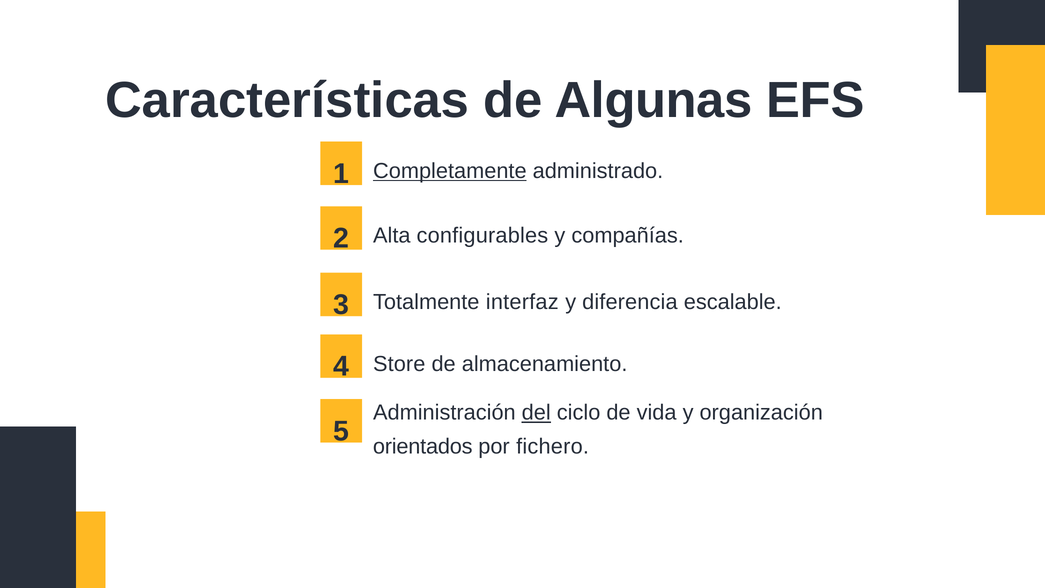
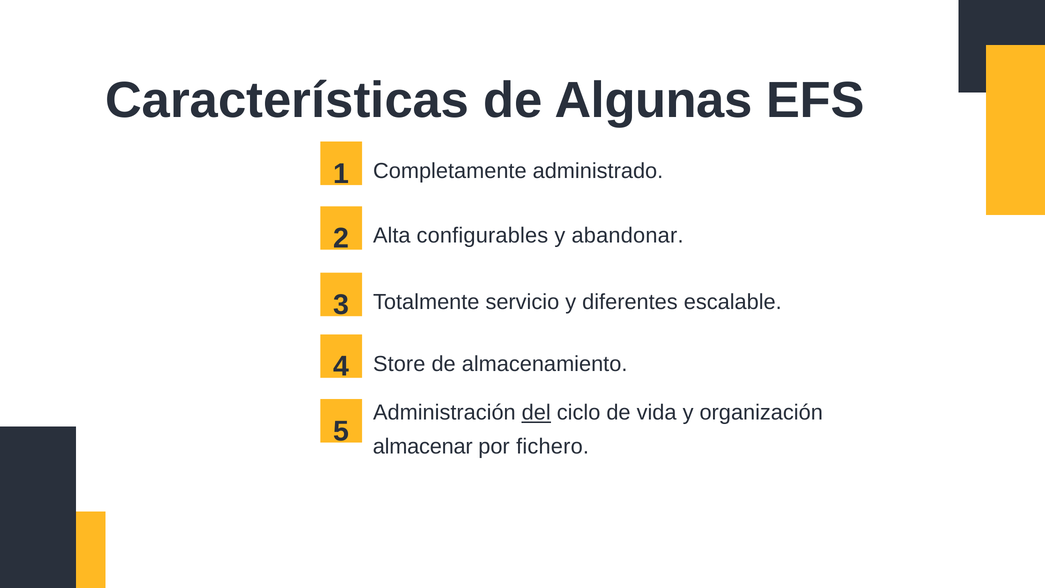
Completamente underline: present -> none (450, 171)
compañías: compañías -> abandonar (628, 236)
interfaz: interfaz -> servicio (522, 302)
diferencia: diferencia -> diferentes (630, 302)
orientados: orientados -> almacenar (423, 447)
